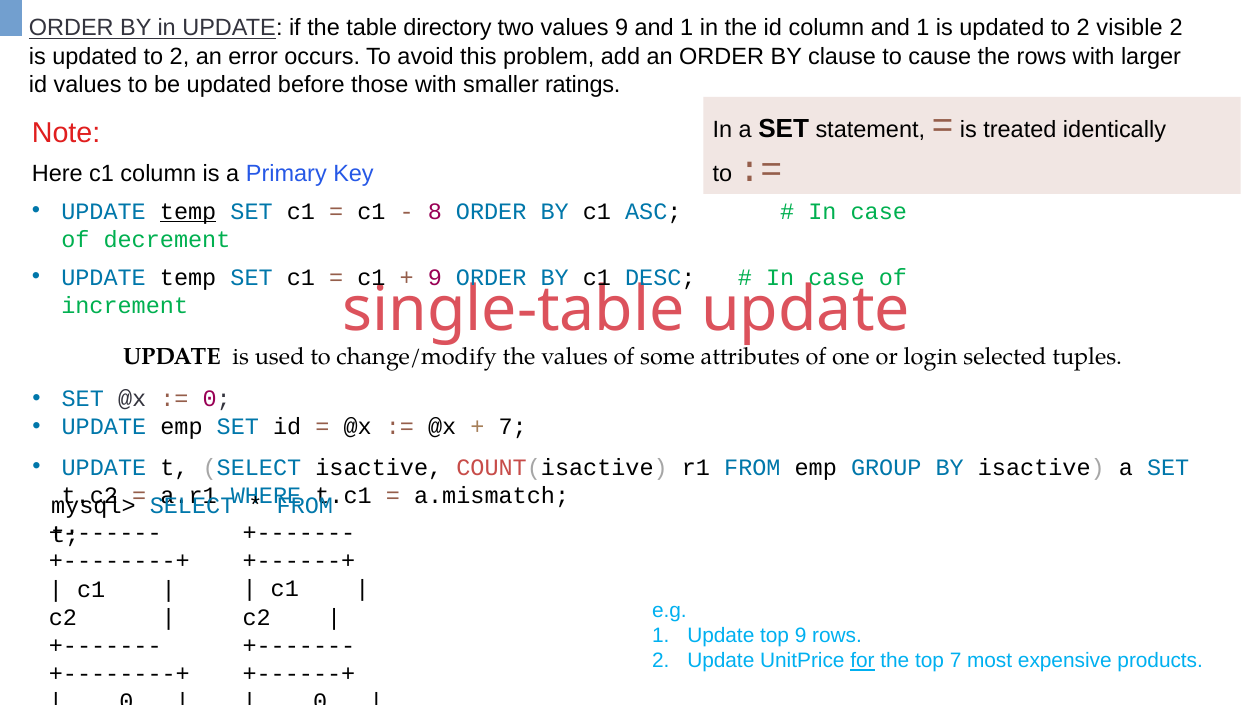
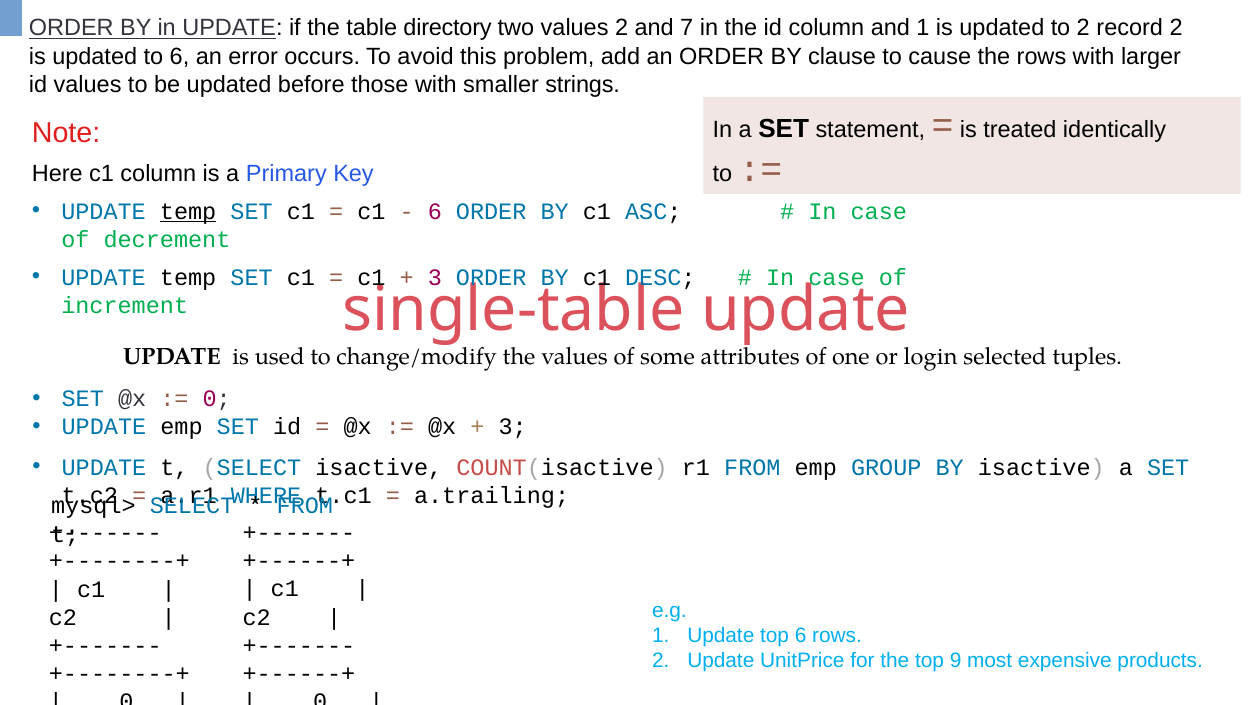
values 9: 9 -> 2 (622, 28)
1: 1 -> 7 (687, 28)
visible: visible -> record (1130, 28)
2: 2 -> 6 (179, 56)
ratings: ratings -> strings (583, 84)
8: 8 -> 6 (435, 211)
9: 9 -> 3 (435, 277)
7: 7 -> 3 (513, 427)
a.mismatch: a.mismatch -> a.trailing (492, 495)
top 9: 9 -> 6 (801, 636)
for underline: present -> none (862, 661)
top 7: 7 -> 9 (956, 661)
